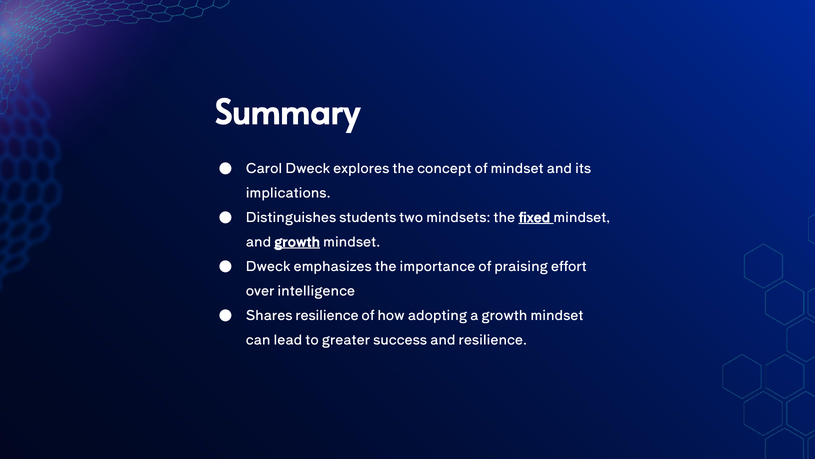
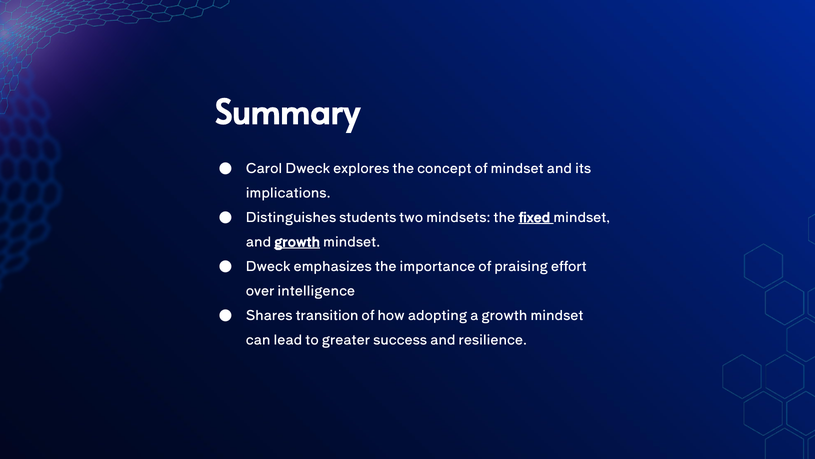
Shares resilience: resilience -> transition (327, 315)
